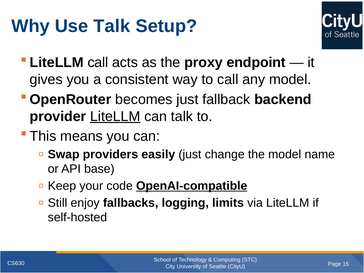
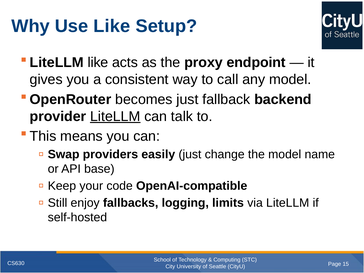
Use Talk: Talk -> Like (112, 26)
call: call -> like (98, 63)
OpenAI-compatible underline: present -> none (192, 186)
